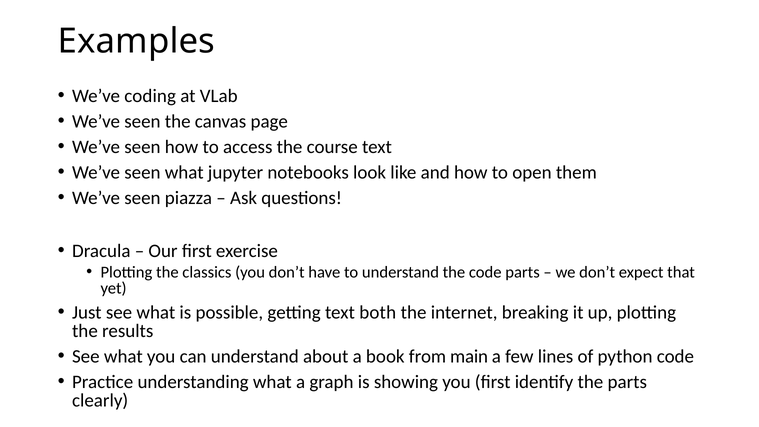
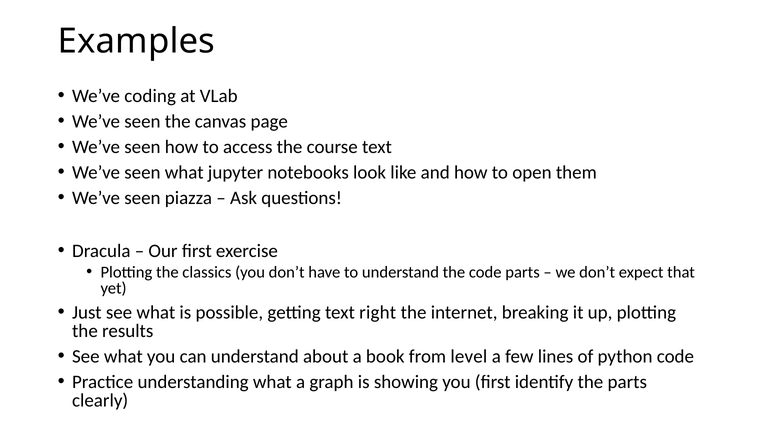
both: both -> right (378, 312)
main: main -> level (469, 356)
